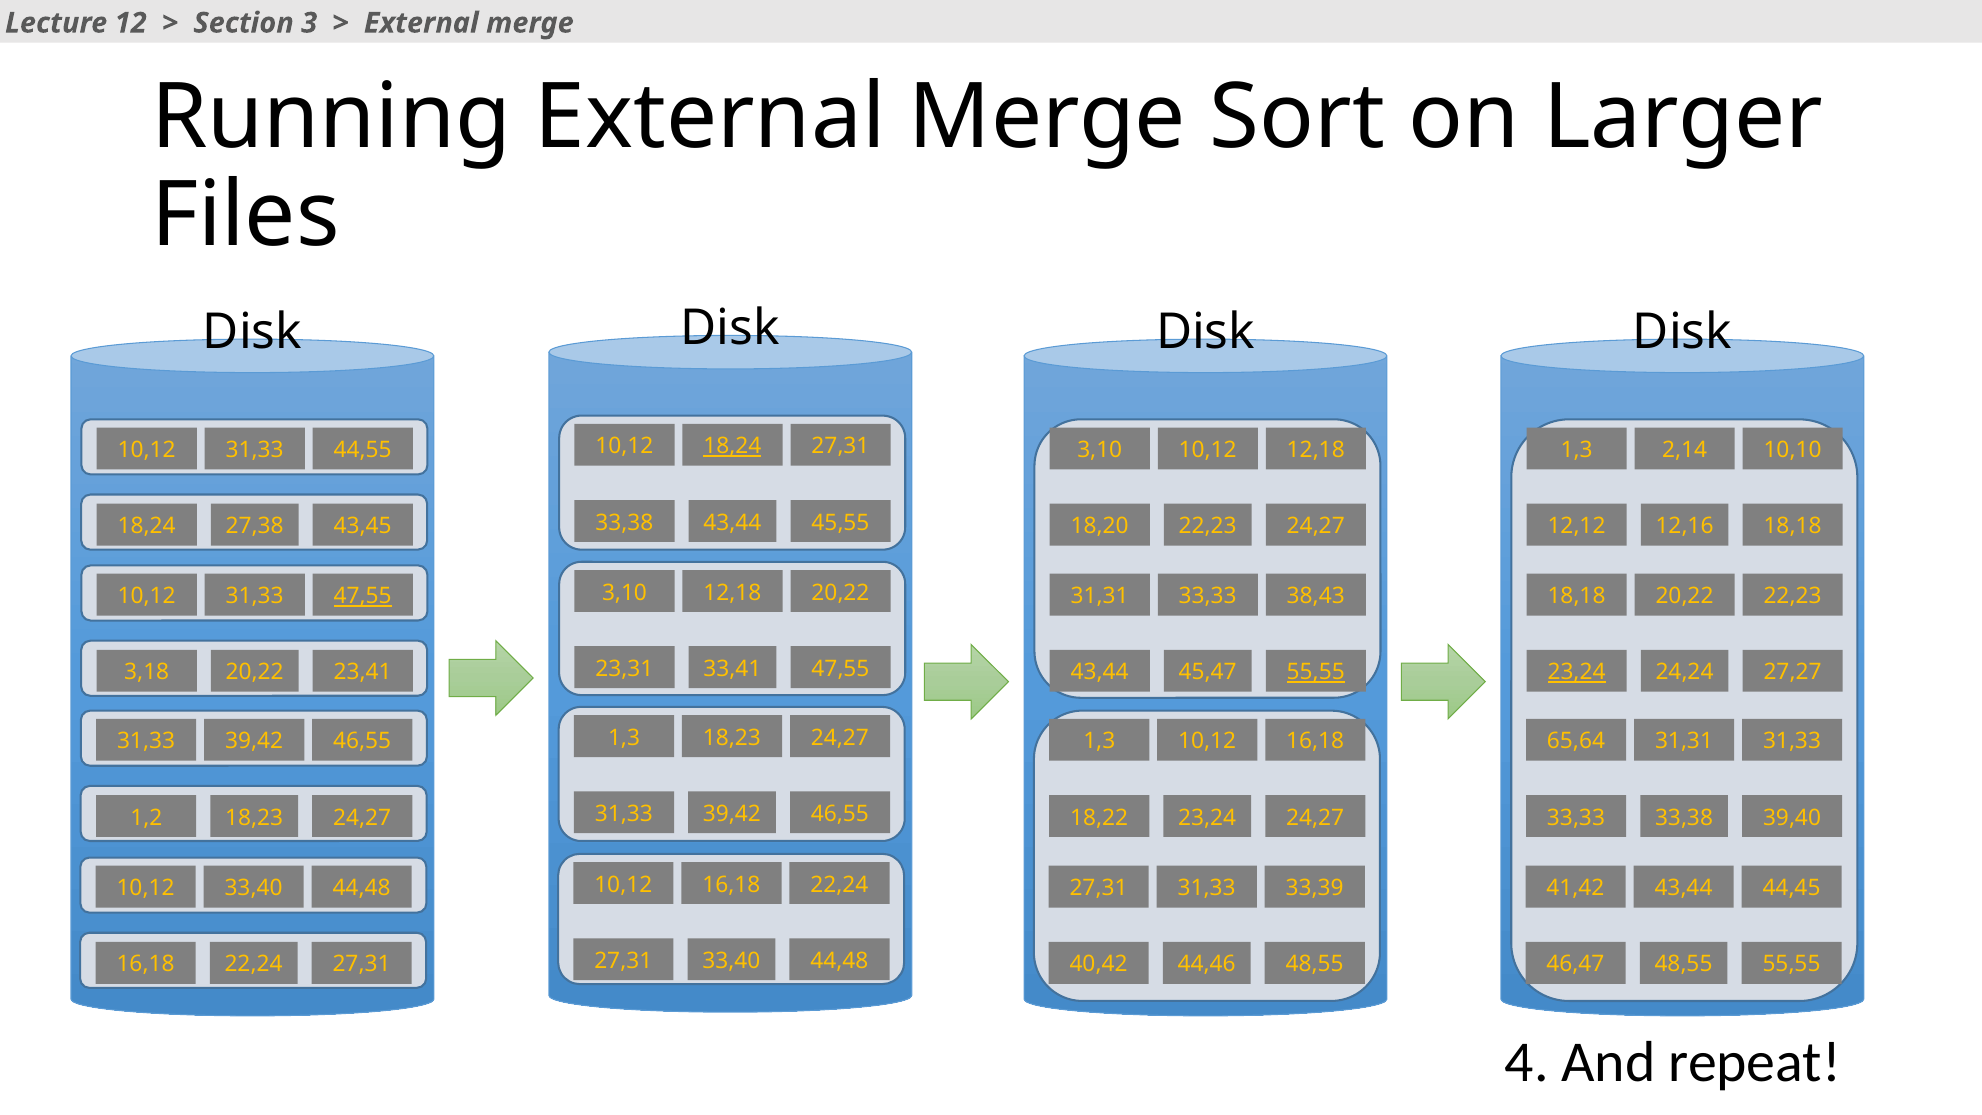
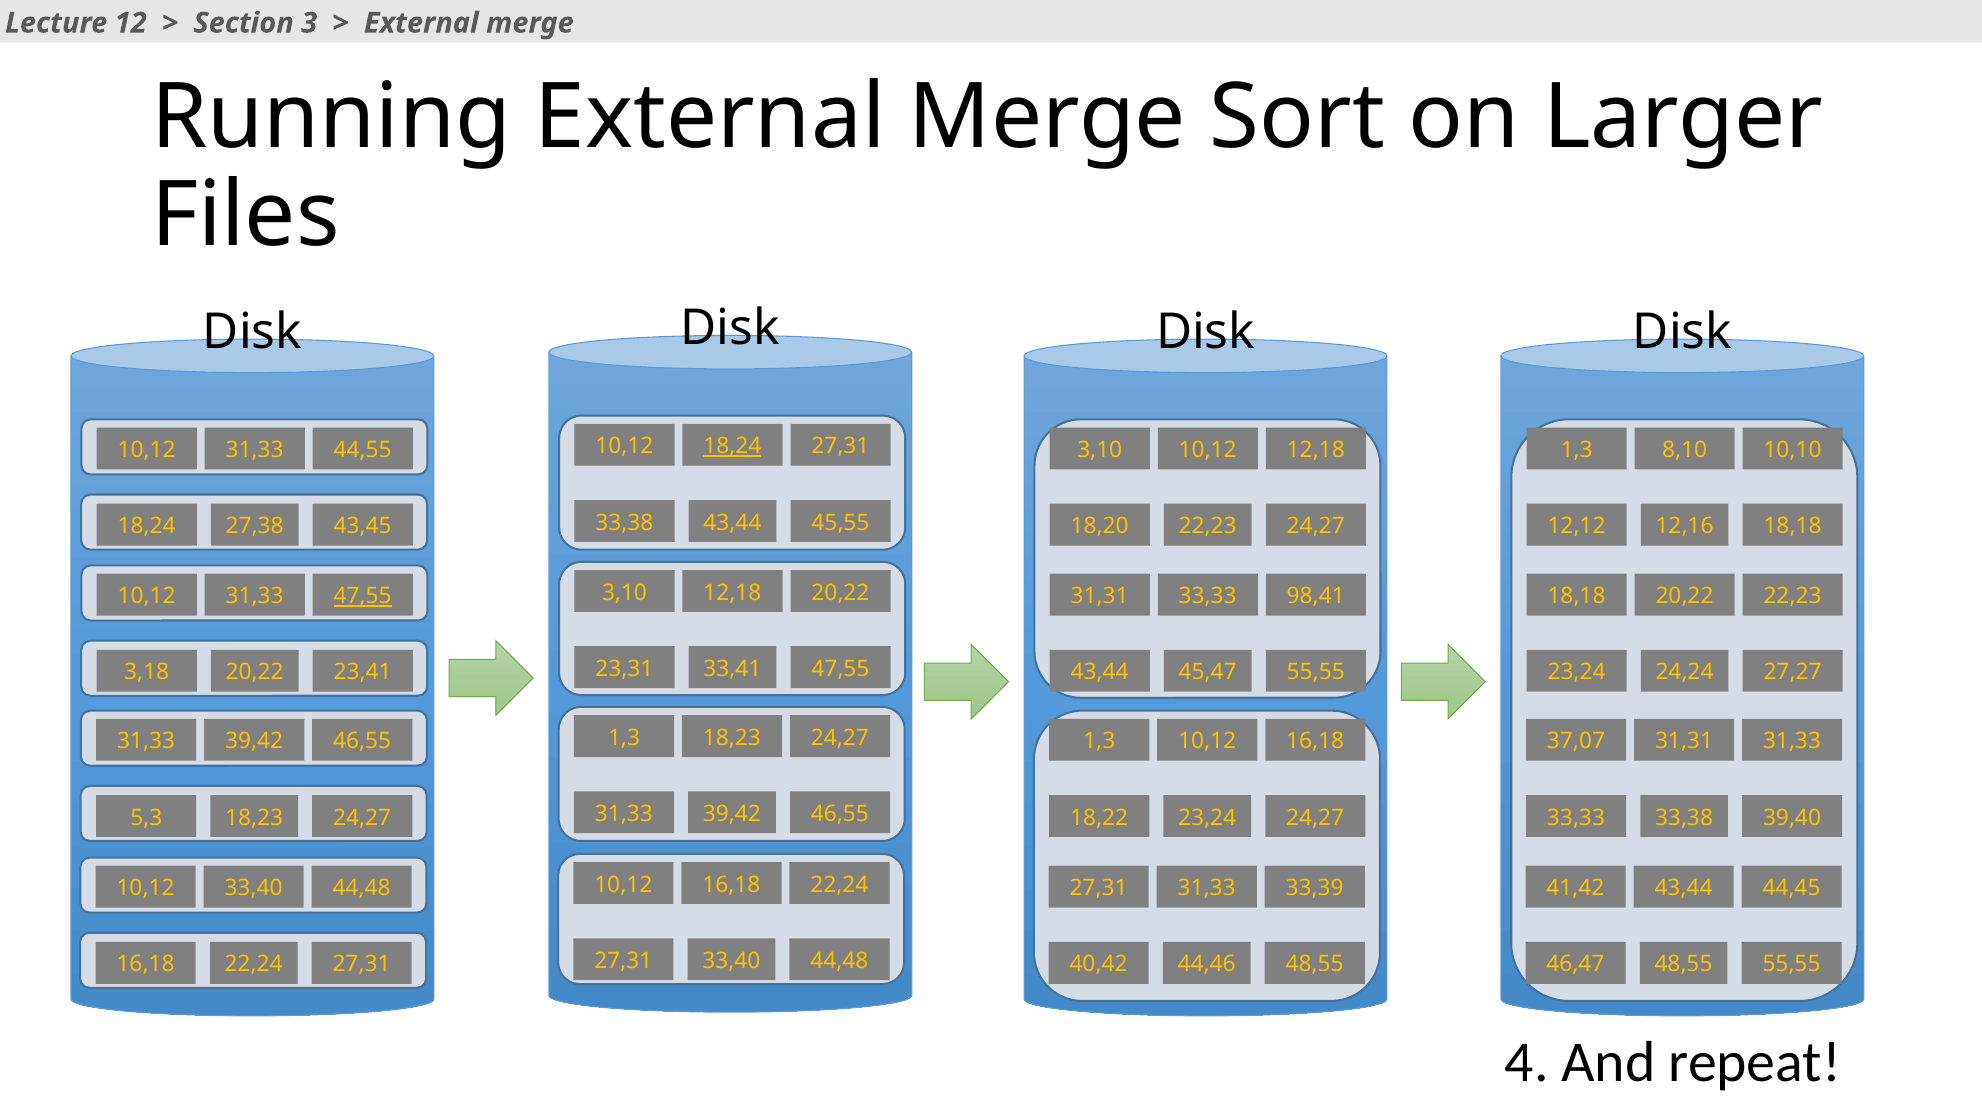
2,14: 2,14 -> 8,10 (1685, 450)
38,43: 38,43 -> 98,41 (1316, 596)
55,55 underline: present -> none (1316, 672)
23,24 underline: present -> none (1577, 672)
65,64: 65,64 -> 37,07 (1576, 741)
1,2: 1,2 -> 5,3 (146, 818)
